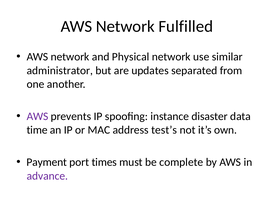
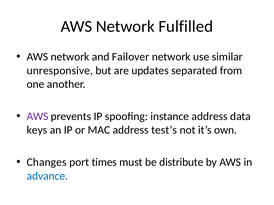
Physical: Physical -> Failover (131, 57)
administrator: administrator -> unresponsive (60, 71)
instance disaster: disaster -> address (210, 117)
time: time -> keys (37, 130)
Payment: Payment -> Changes (47, 163)
complete: complete -> distribute (181, 163)
advance colour: purple -> blue (47, 176)
